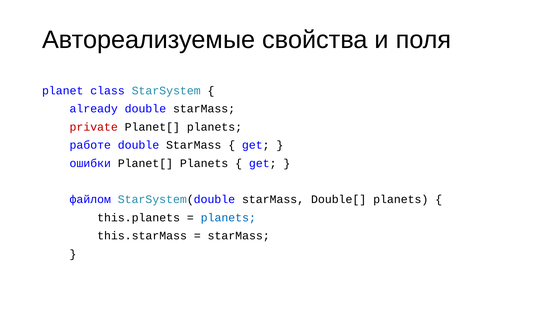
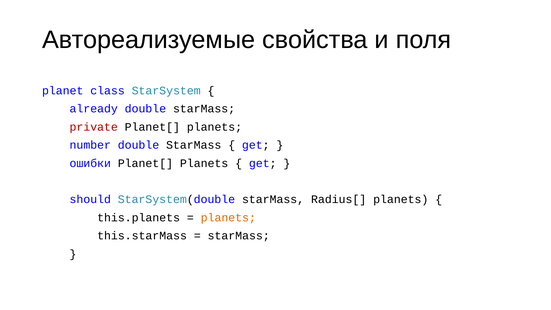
работе: работе -> number (90, 145)
файлом: файлом -> should (90, 199)
Double[: Double[ -> Radius[ (339, 199)
planets colour: blue -> orange (228, 218)
